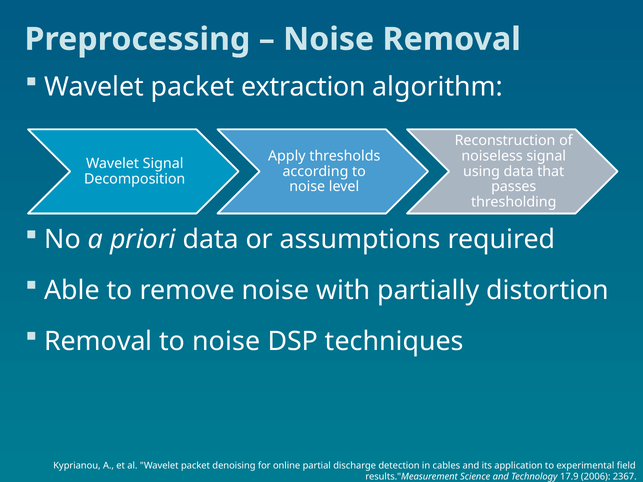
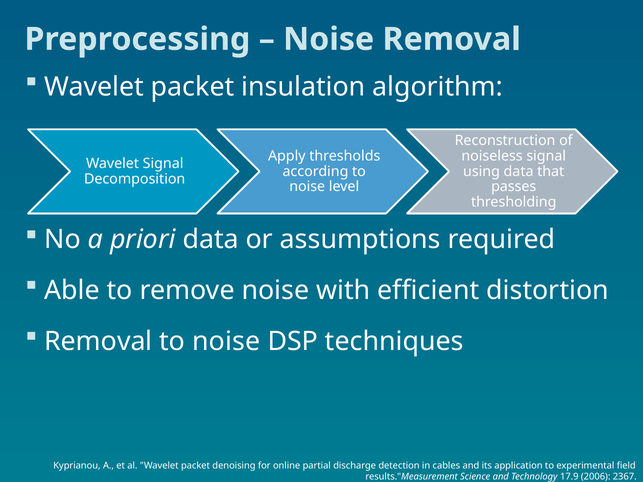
extraction: extraction -> insulation (303, 87)
partially: partially -> efficient (428, 291)
